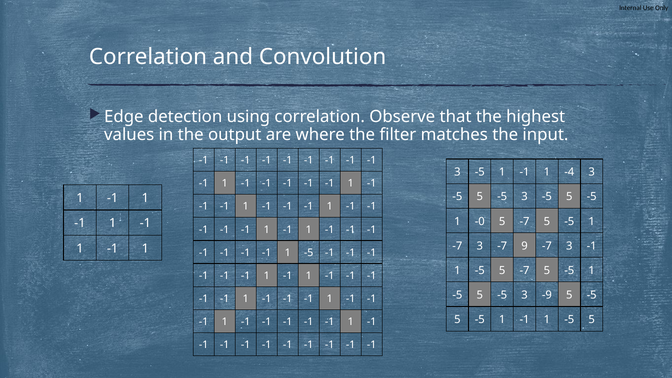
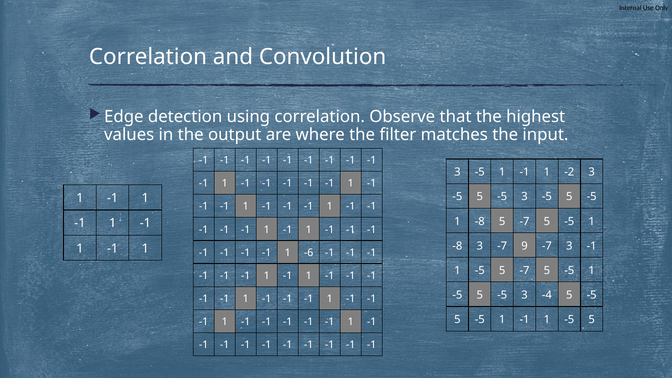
-4: -4 -> -2 (569, 172)
-0: -0 -> -8 (480, 221)
-7: -7 -> -8 (457, 246)
-1 -1 1 -5: -5 -> -6 (309, 253)
-9: -9 -> -4 (547, 295)
